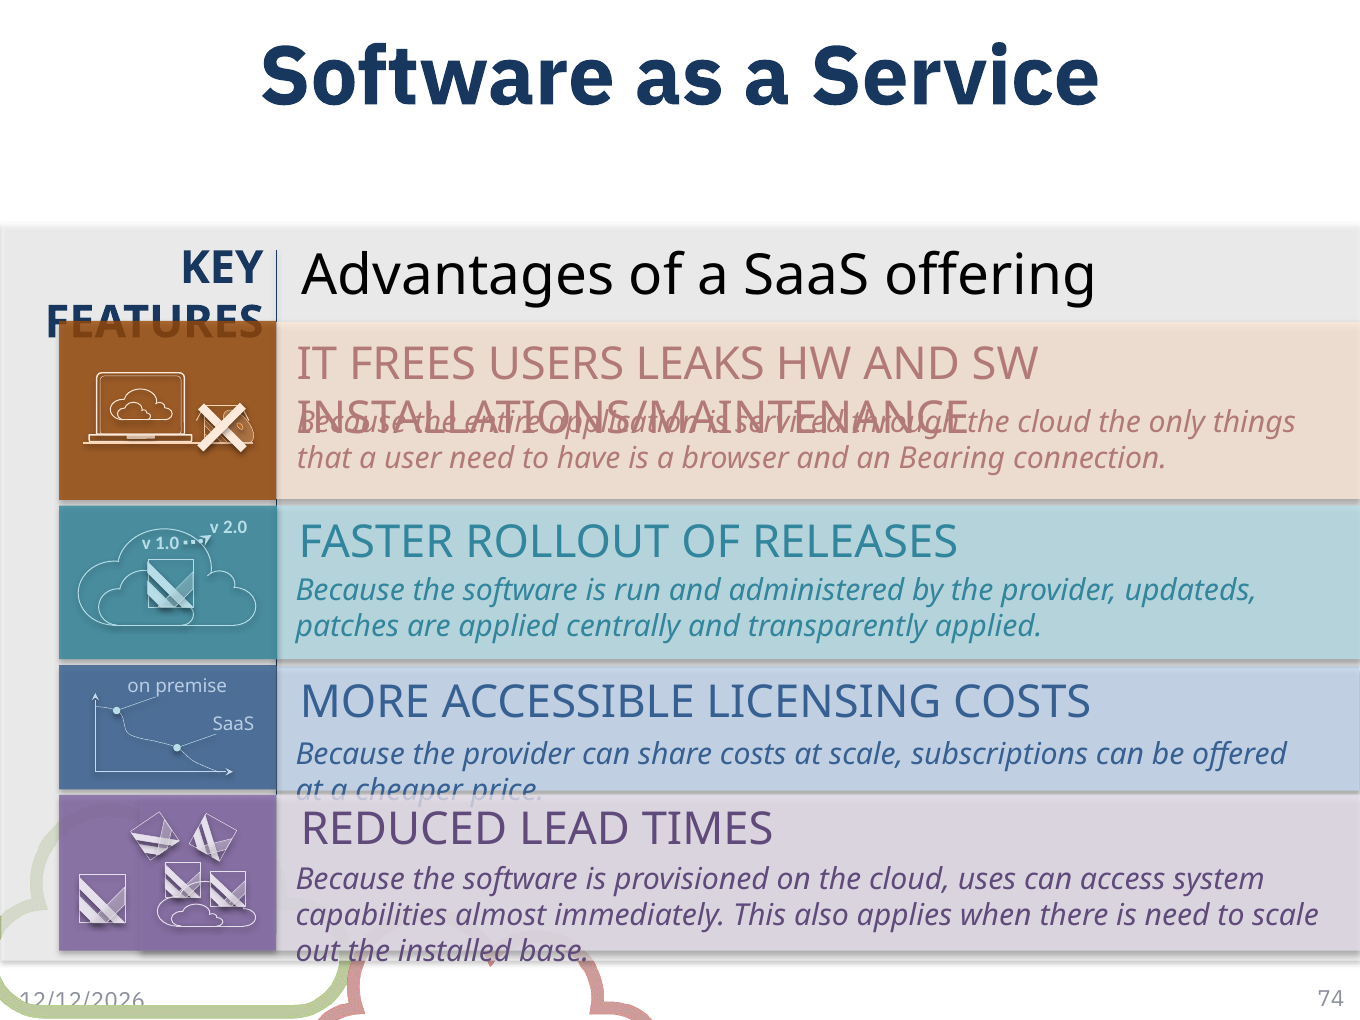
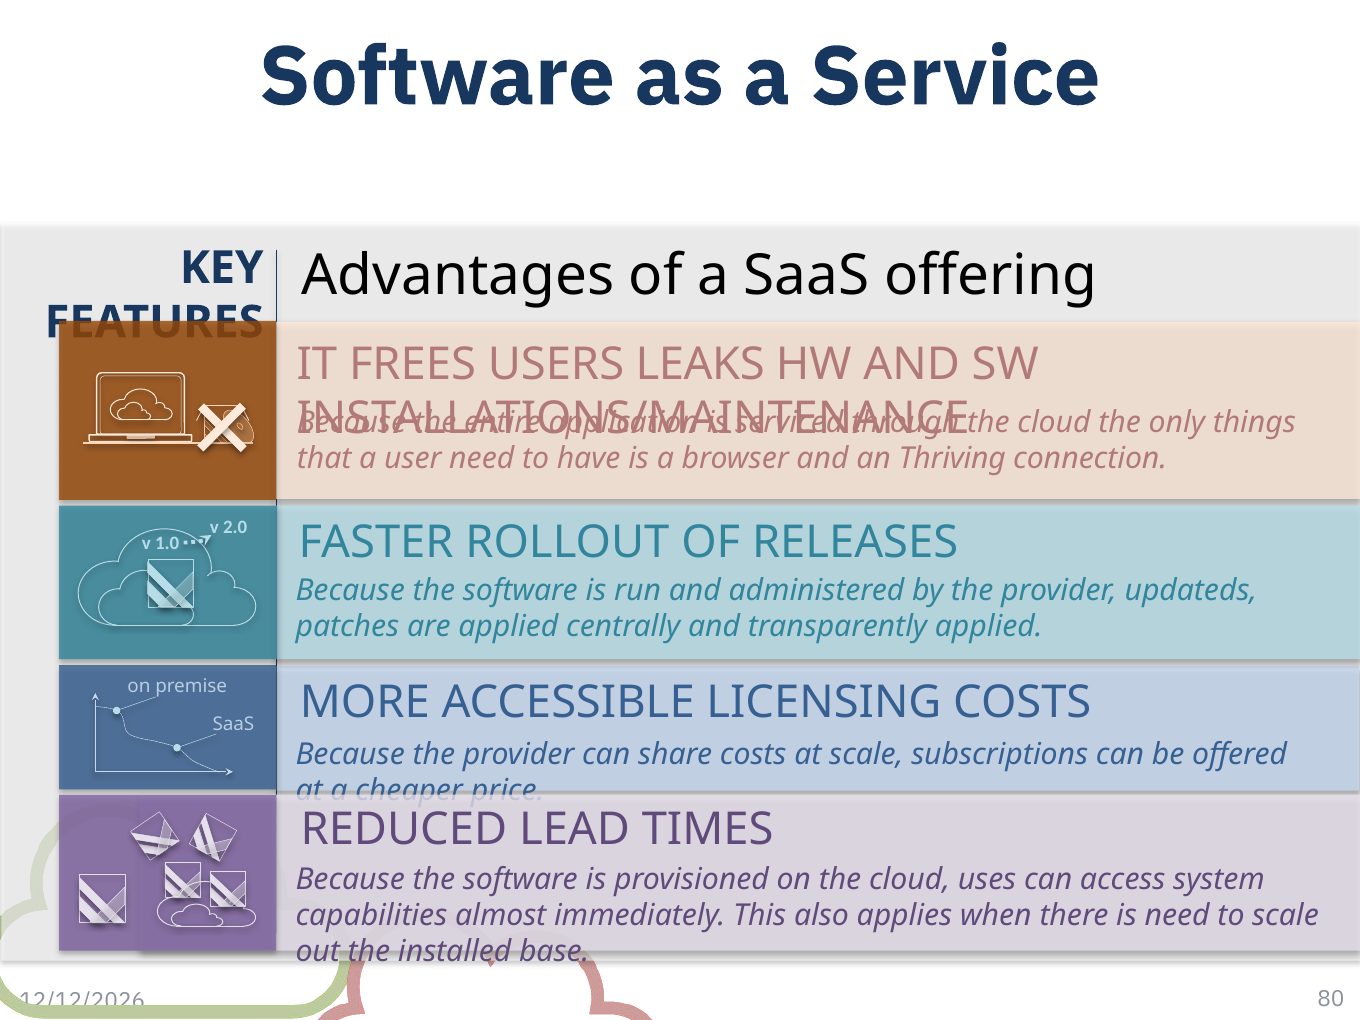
Bearing: Bearing -> Thriving (952, 458)
74: 74 -> 80 (1331, 999)
